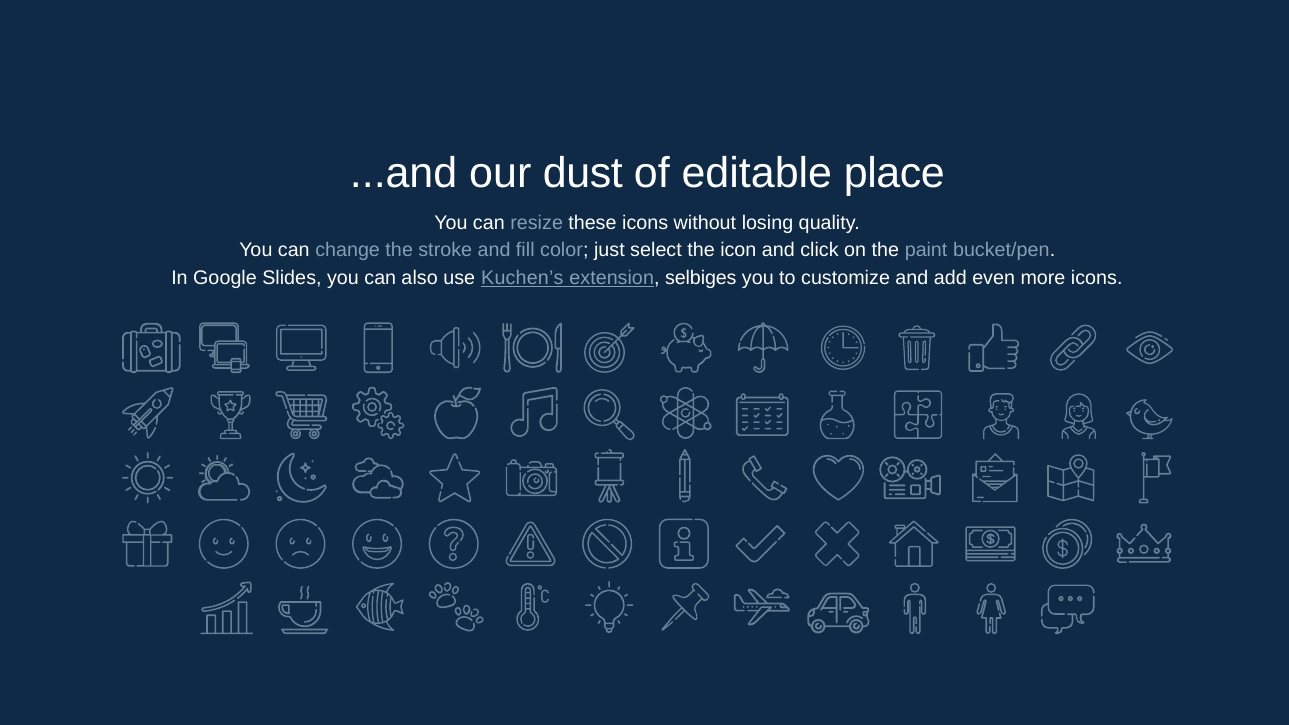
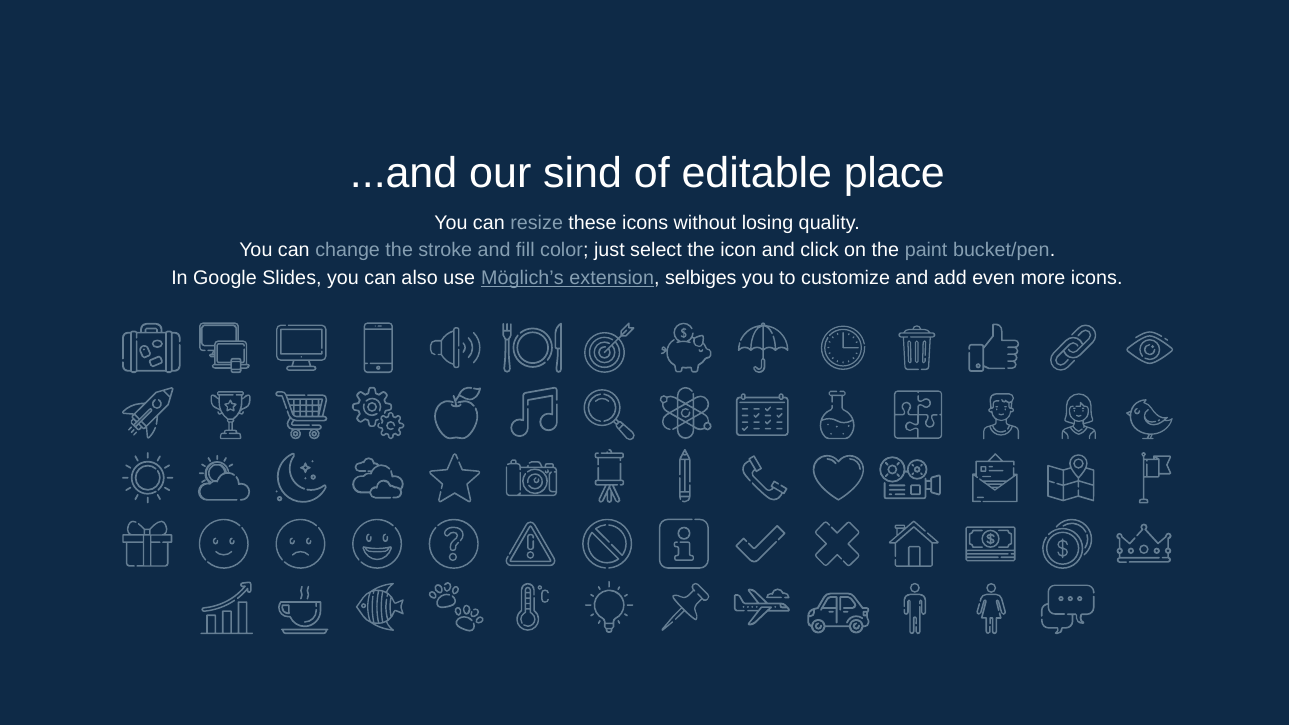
dust: dust -> sind (583, 173)
Kuchen’s: Kuchen’s -> Möglich’s (522, 278)
